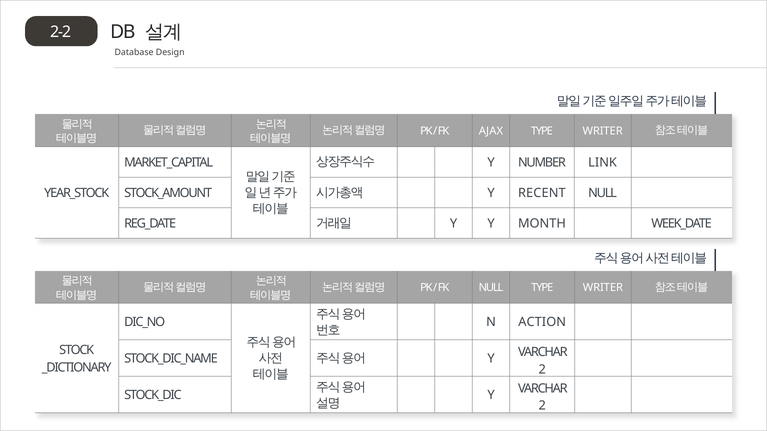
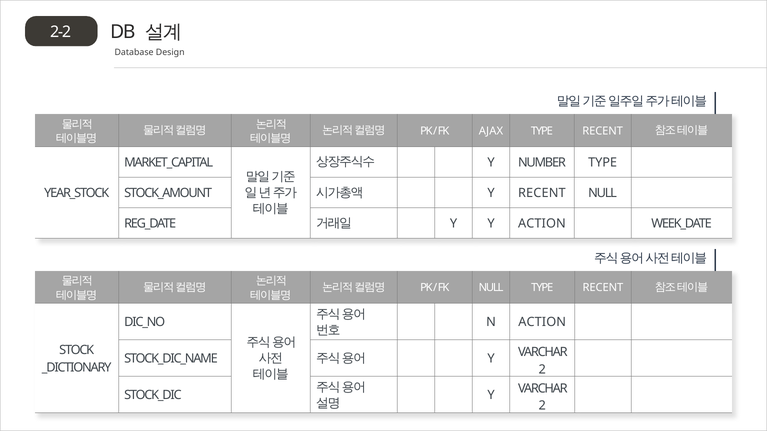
WRITER: WRITER -> RECENT (603, 131)
NUMBER LINK: LINK -> TYPE (603, 163)
Y MONTH: MONTH -> ACTION (542, 224)
NULL TYPE WRITER: WRITER -> RECENT (603, 288)
